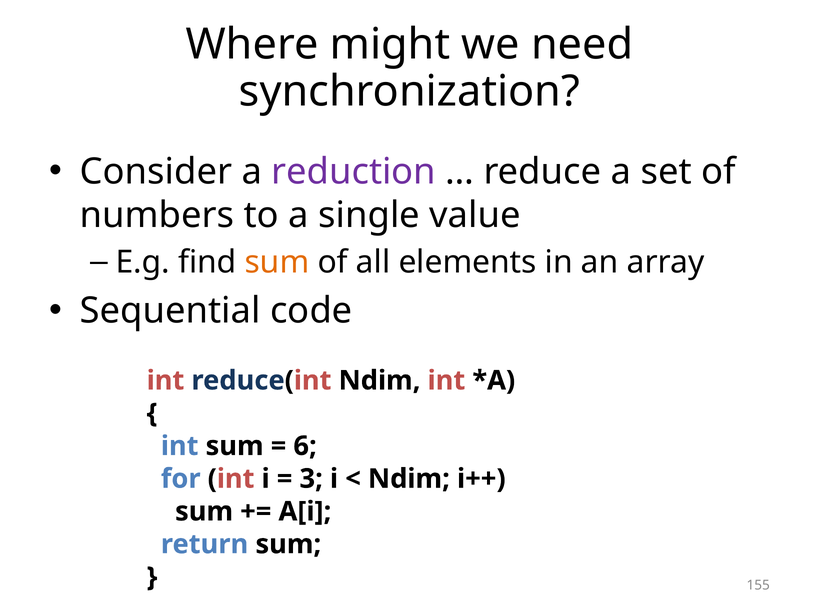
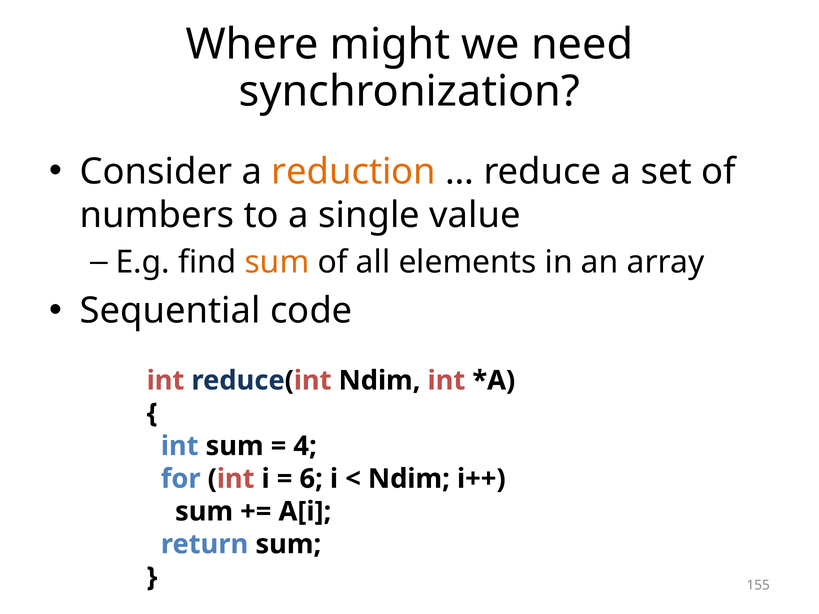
reduction colour: purple -> orange (354, 172)
6: 6 -> 4 (305, 446)
3: 3 -> 6 (311, 479)
